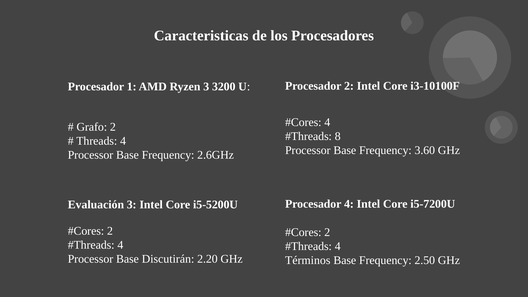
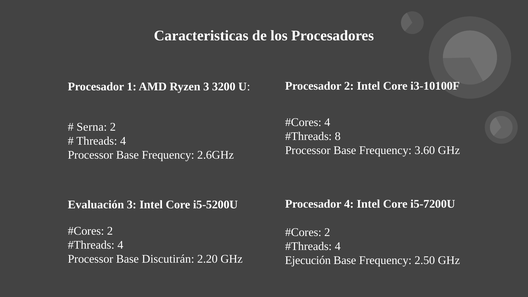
Grafo: Grafo -> Serna (92, 127)
Términos: Términos -> Ejecución (308, 260)
